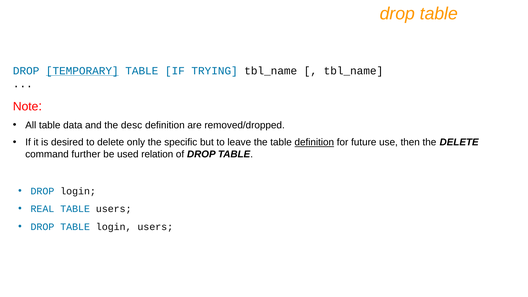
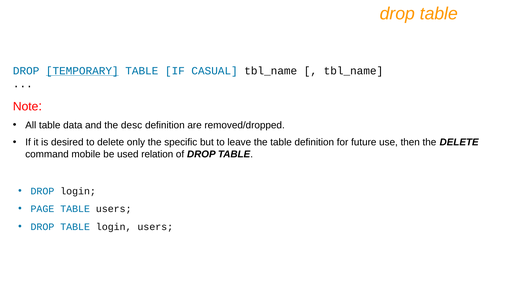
TRYING: TRYING -> CASUAL (215, 71)
definition underline: present -> none (314, 142)
further: further -> mobile (86, 154)
REAL: REAL -> PAGE (42, 209)
